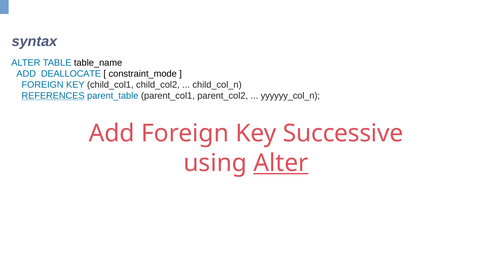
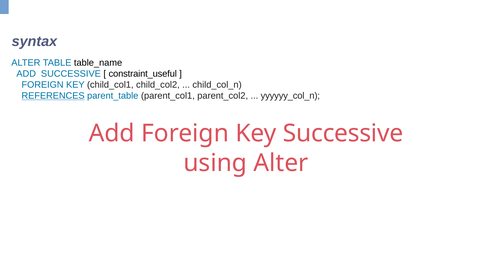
ADD DEALLOCATE: DEALLOCATE -> SUCCESSIVE (71, 74)
constraint_mode: constraint_mode -> constraint_useful (143, 74)
Alter underline: present -> none (281, 163)
